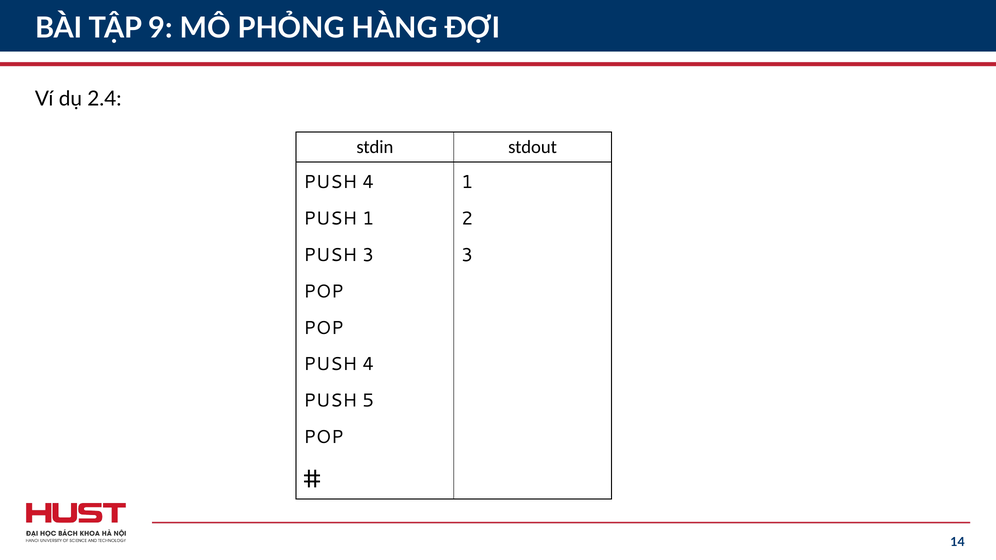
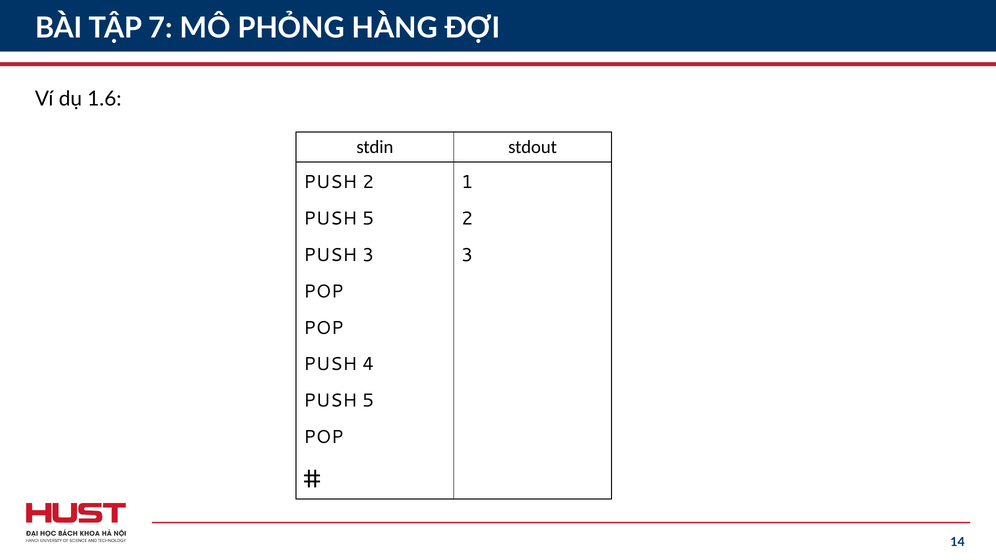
9: 9 -> 7 (160, 28)
2.4: 2.4 -> 1.6 (104, 99)
4: 4 -> 2 (368, 182)
1: 1 -> 5 (368, 218)
